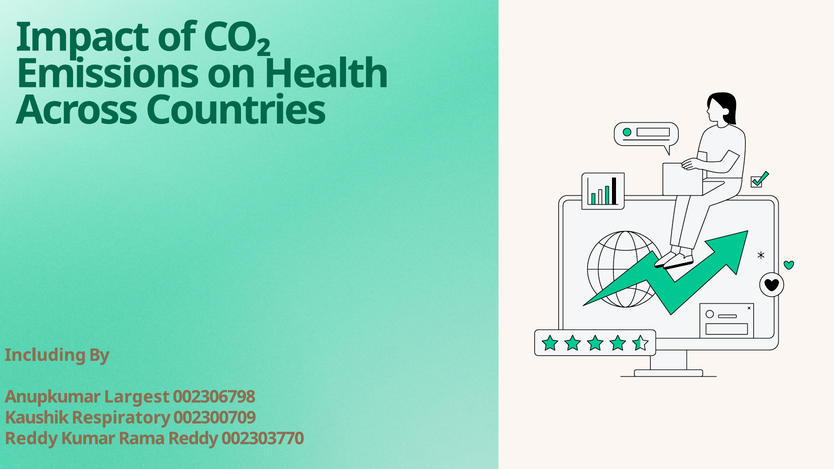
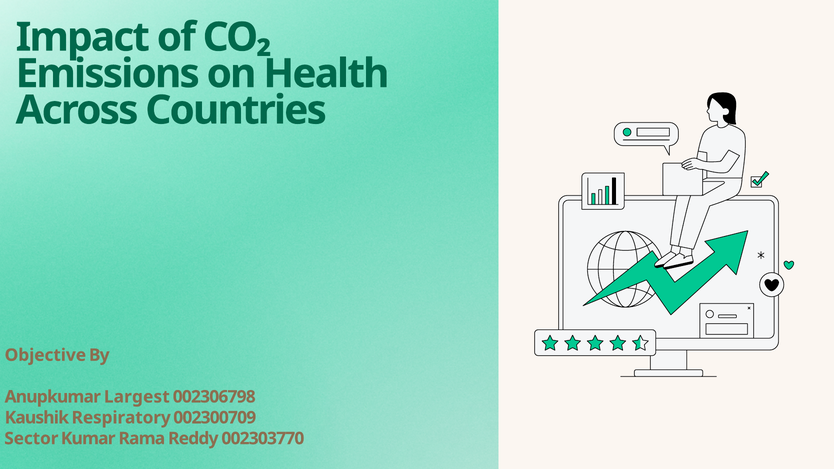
Including: Including -> Objective (45, 355)
Reddy: Reddy -> Sector (31, 439)
